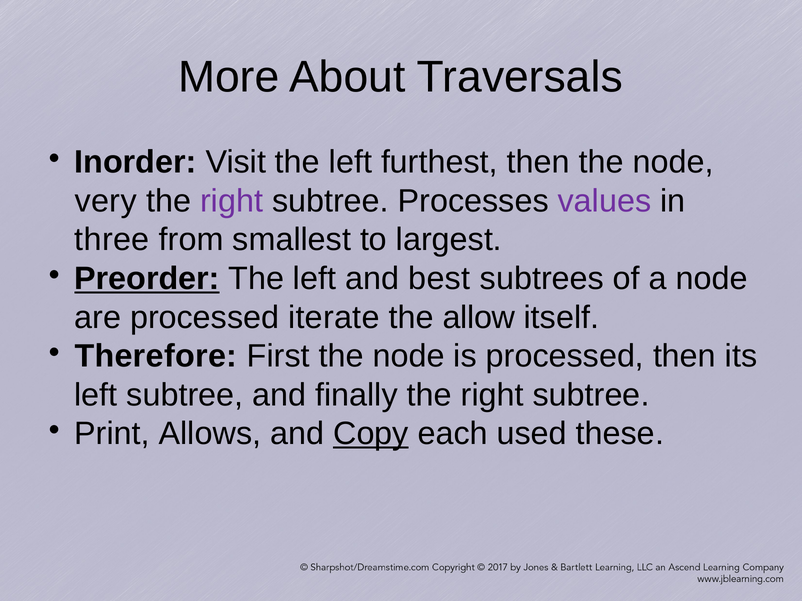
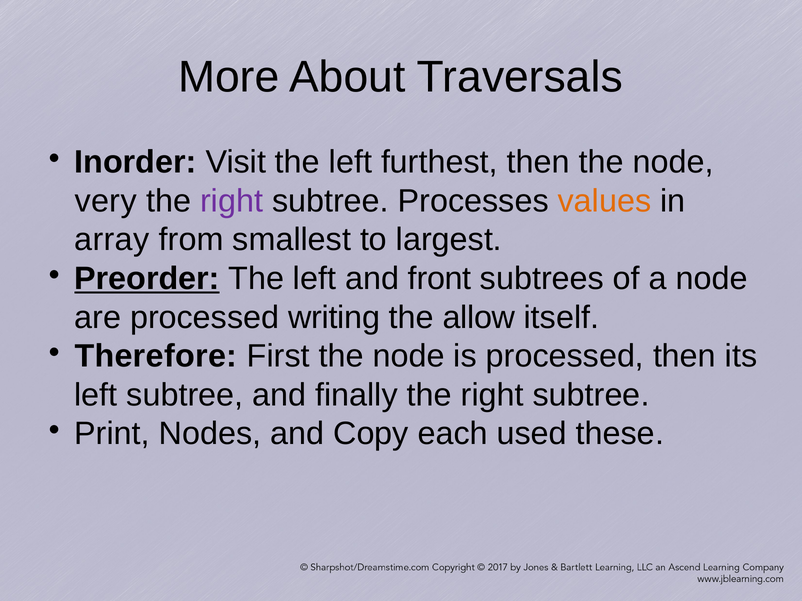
values colour: purple -> orange (605, 201)
three: three -> array (112, 240)
best: best -> front (440, 279)
iterate: iterate -> writing (334, 318)
Allows: Allows -> Nodes (210, 434)
Copy underline: present -> none (371, 434)
